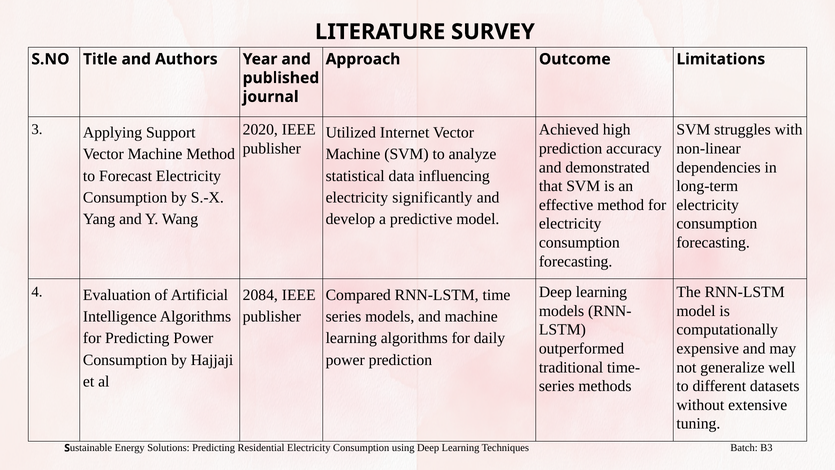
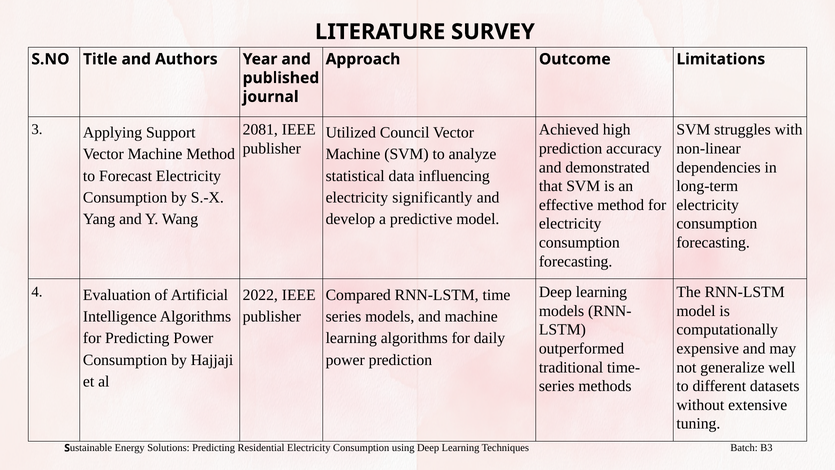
2020: 2020 -> 2081 (260, 130)
Internet: Internet -> Council (405, 133)
2084: 2084 -> 2022 (260, 295)
